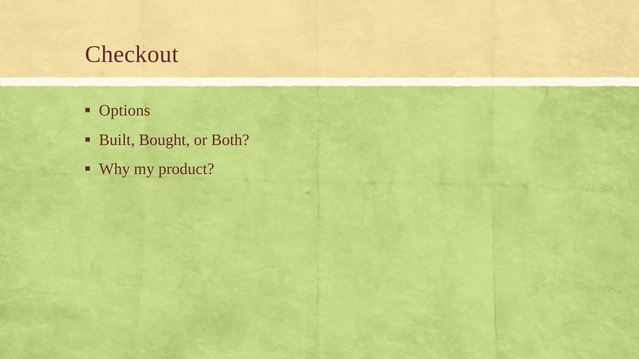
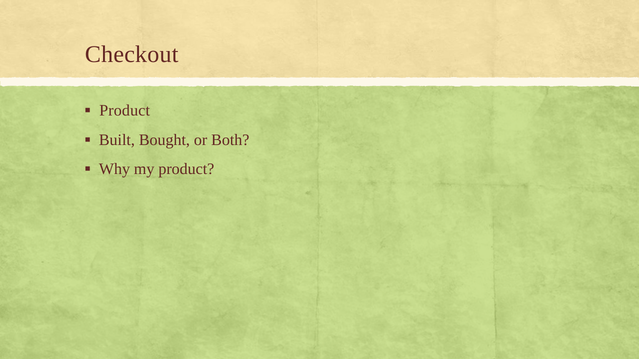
Options: Options -> Product (125, 111)
